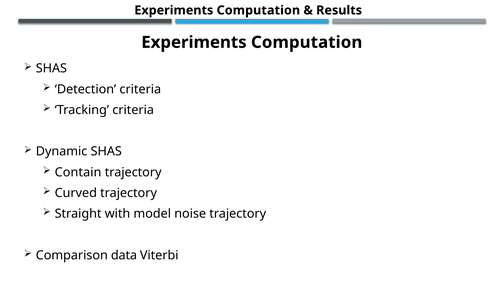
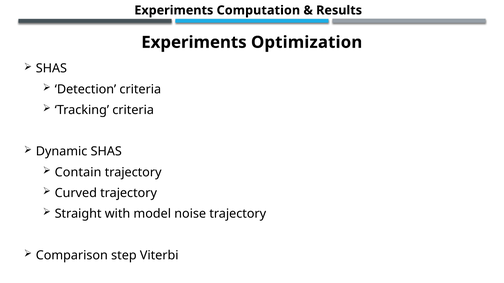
Computation: Computation -> Optimization (307, 42)
data: data -> step (124, 256)
